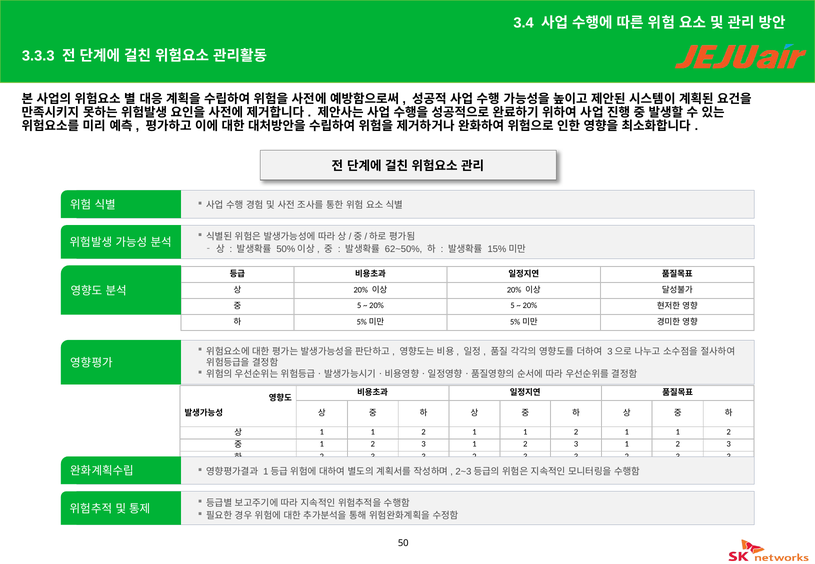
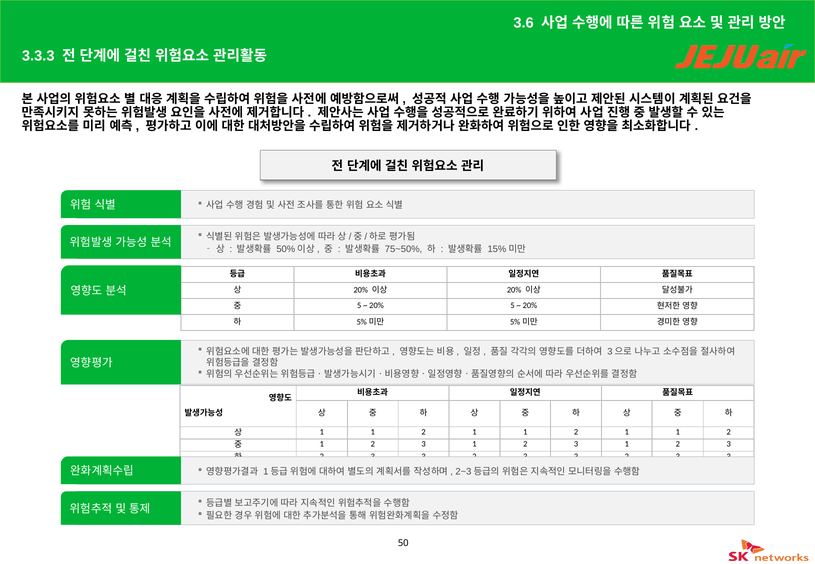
3.4: 3.4 -> 3.6 (524, 23)
62~50%: 62~50% -> 75~50% (404, 249)
